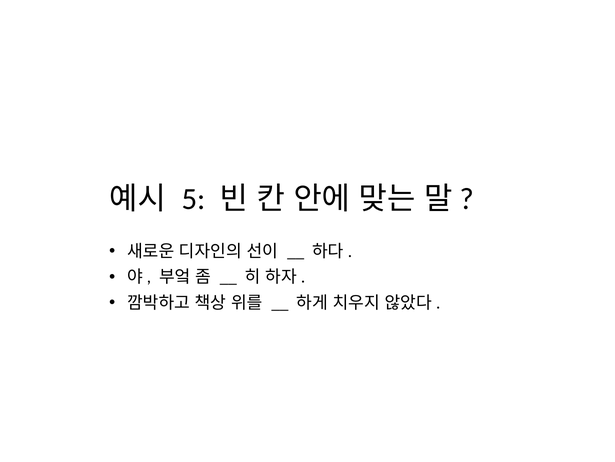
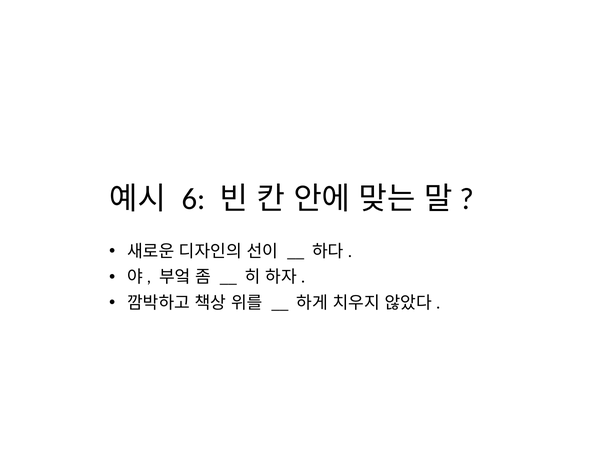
5: 5 -> 6 (194, 199)
